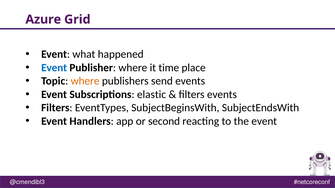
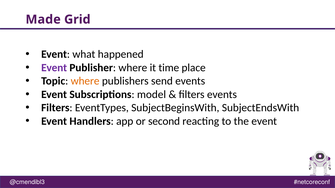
Azure: Azure -> Made (43, 19)
Event colour: blue -> purple (54, 68)
elastic: elastic -> model (152, 95)
